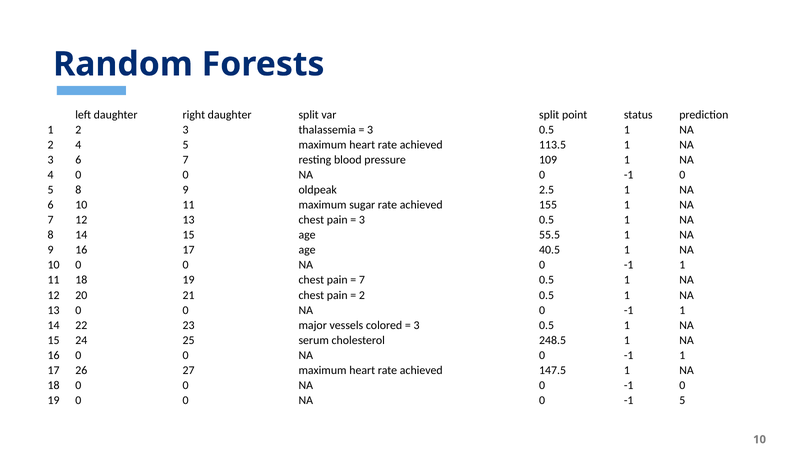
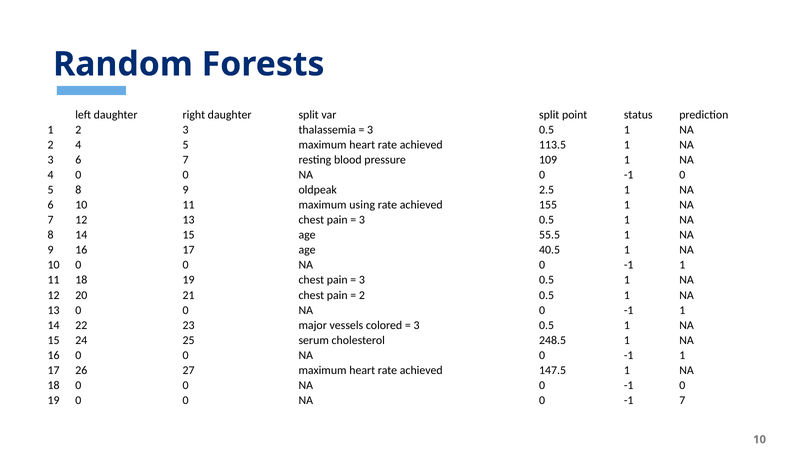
sugar: sugar -> using (362, 205)
7: 7 -> 3 (362, 280)
-1 5: 5 -> 7 (682, 400)
